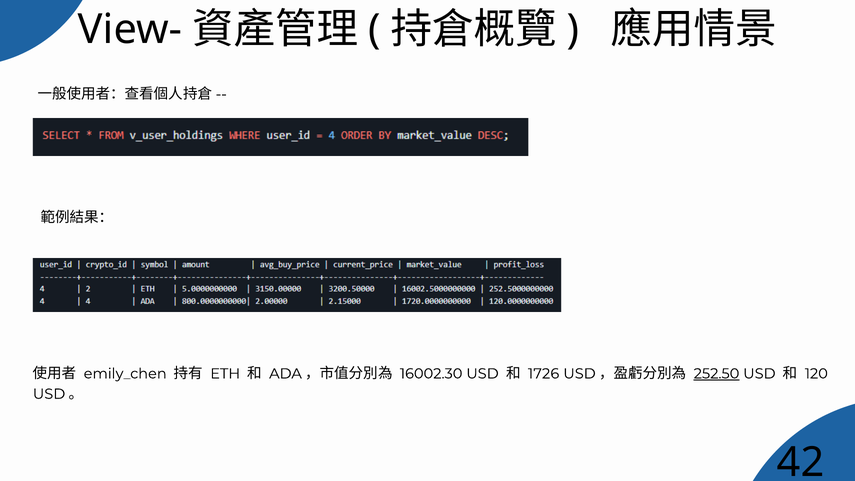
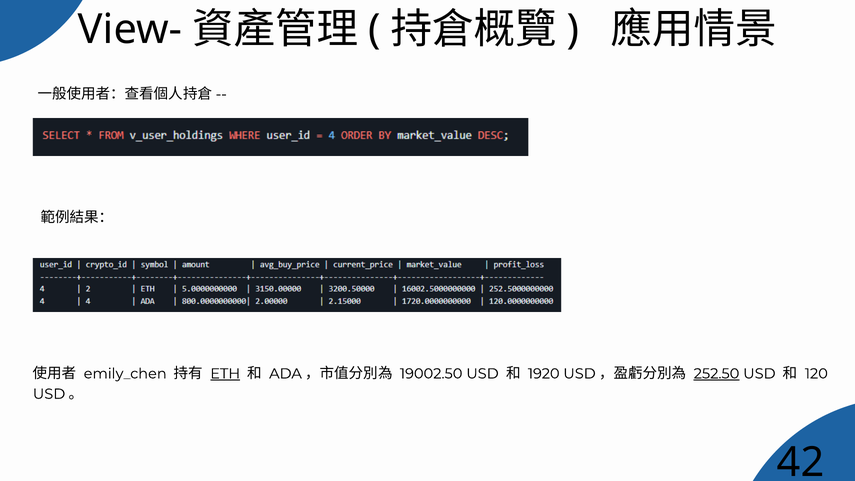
ETH underline: none -> present (225, 374)
16002.30: 16002.30 -> 19002.50 (431, 374)
1726: 1726 -> 1920 (544, 374)
